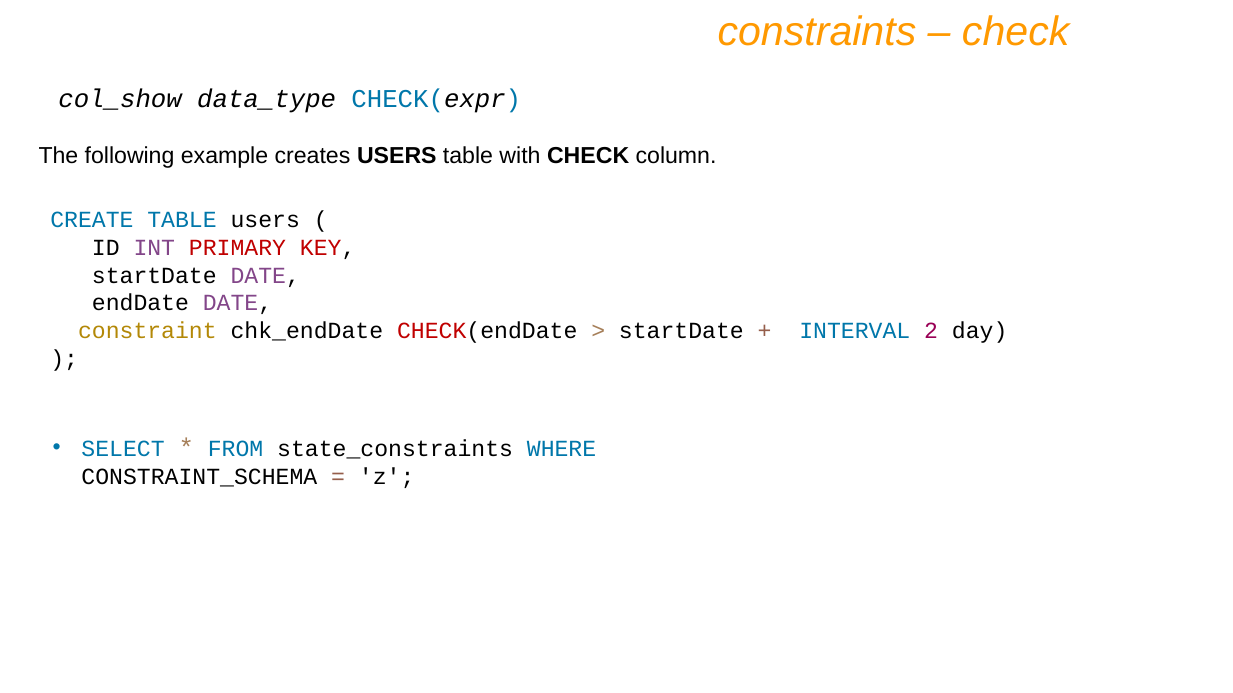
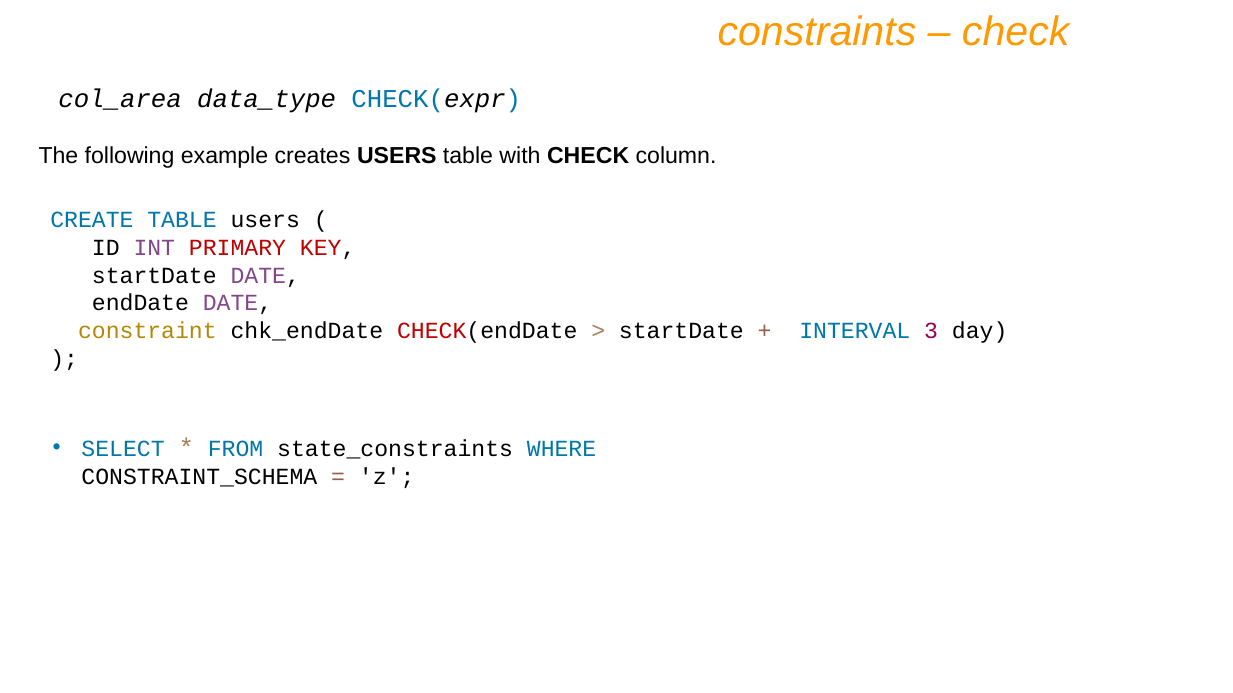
col_show: col_show -> col_area (120, 99)
2: 2 -> 3 (931, 331)
